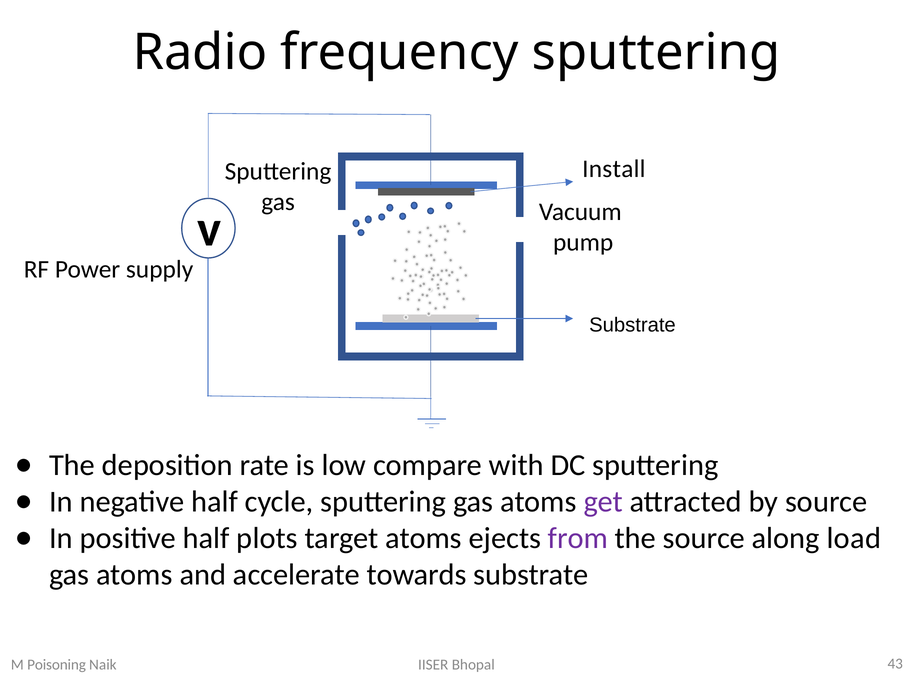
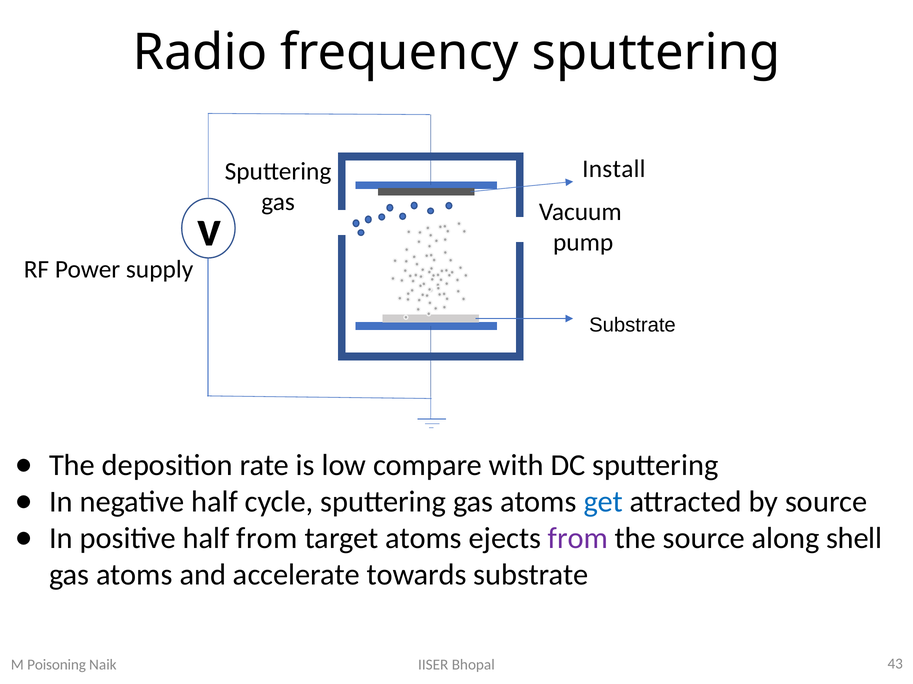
get colour: purple -> blue (603, 502)
half plots: plots -> from (267, 539)
load: load -> shell (854, 539)
